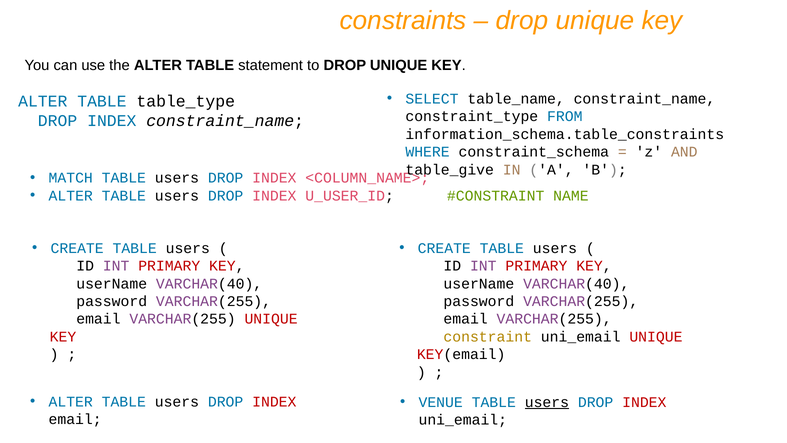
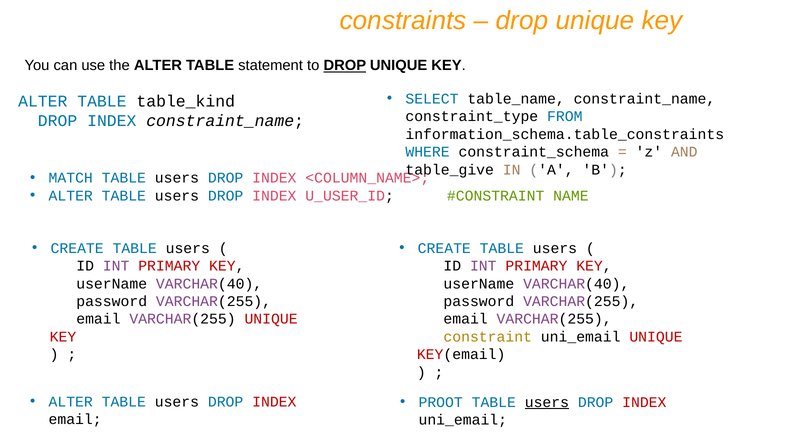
DROP underline: none -> present (345, 66)
table_type: table_type -> table_kind (186, 101)
VENUE: VENUE -> PROOT (441, 402)
